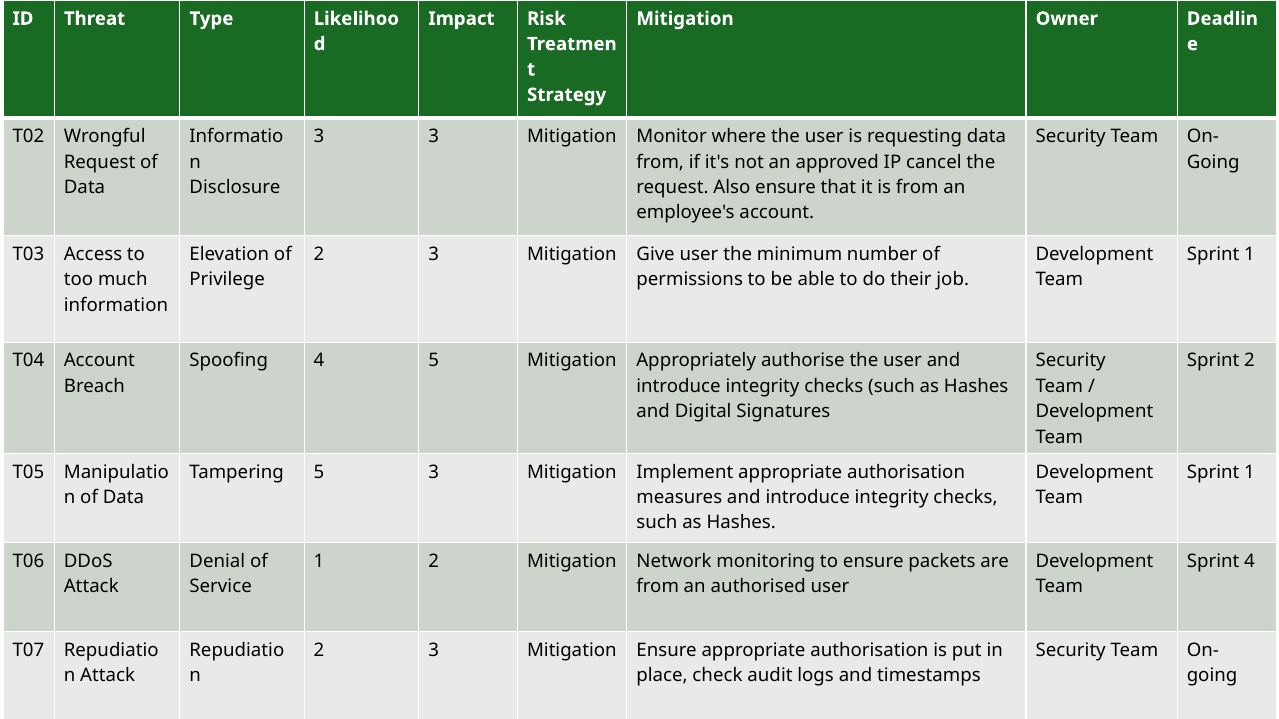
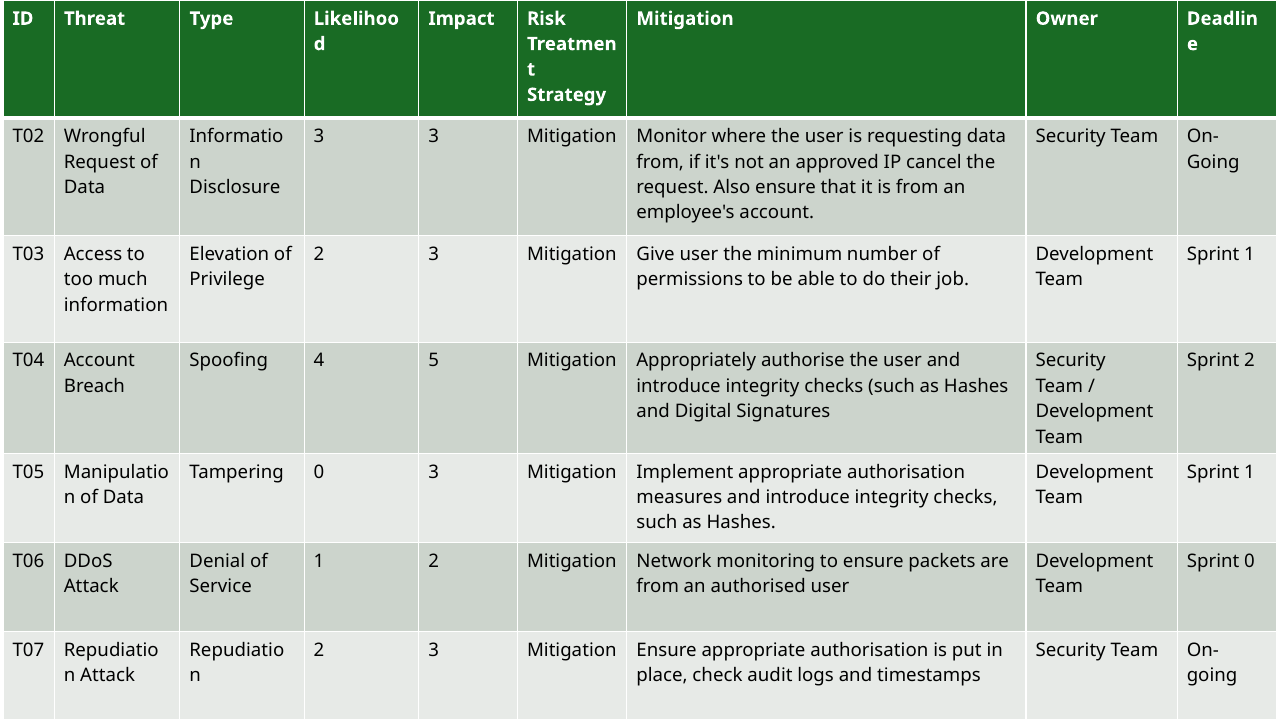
Tampering 5: 5 -> 0 (319, 472)
Sprint 4: 4 -> 0 (1250, 561)
